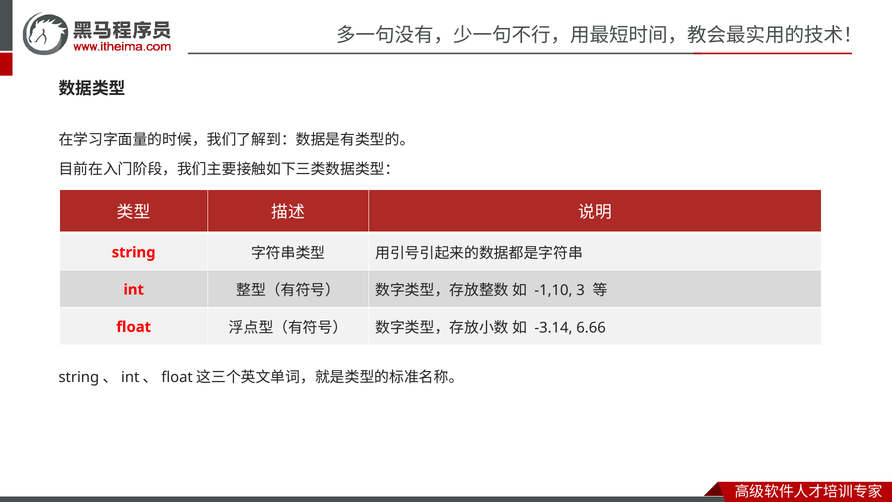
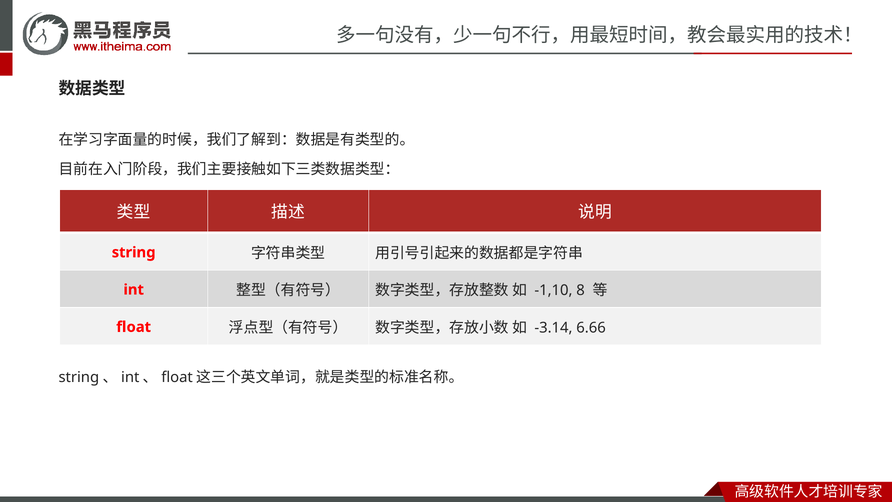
3: 3 -> 8 (581, 290)
